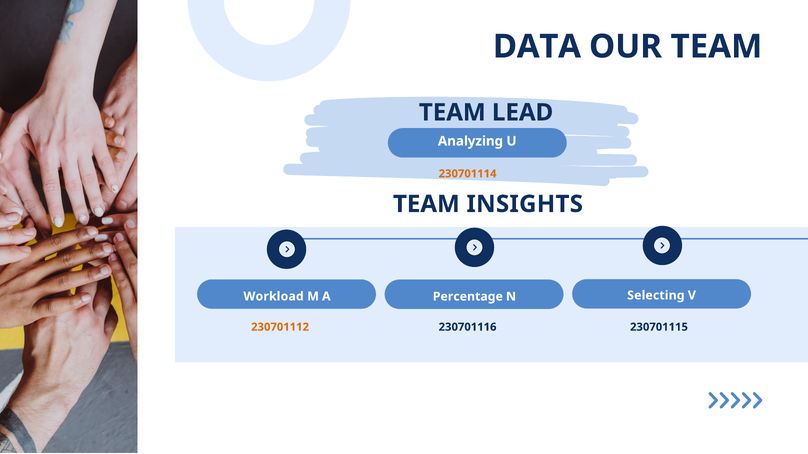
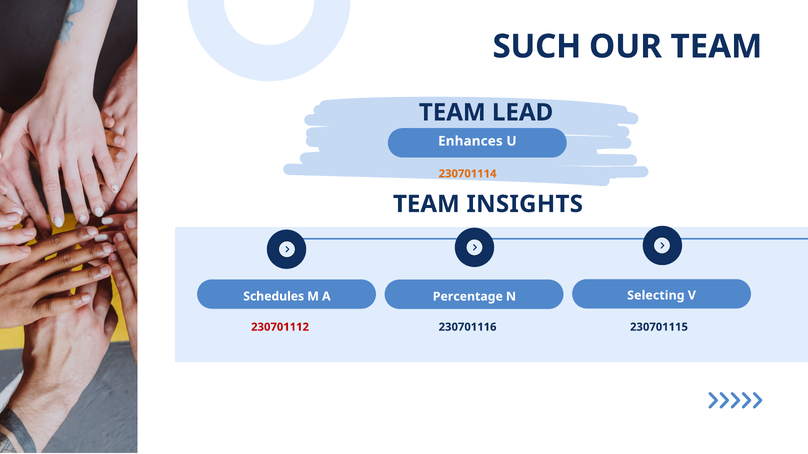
DATA: DATA -> SUCH (537, 47)
Analyzing: Analyzing -> Enhances (470, 141)
Workload: Workload -> Schedules (274, 297)
230701112 colour: orange -> red (280, 327)
